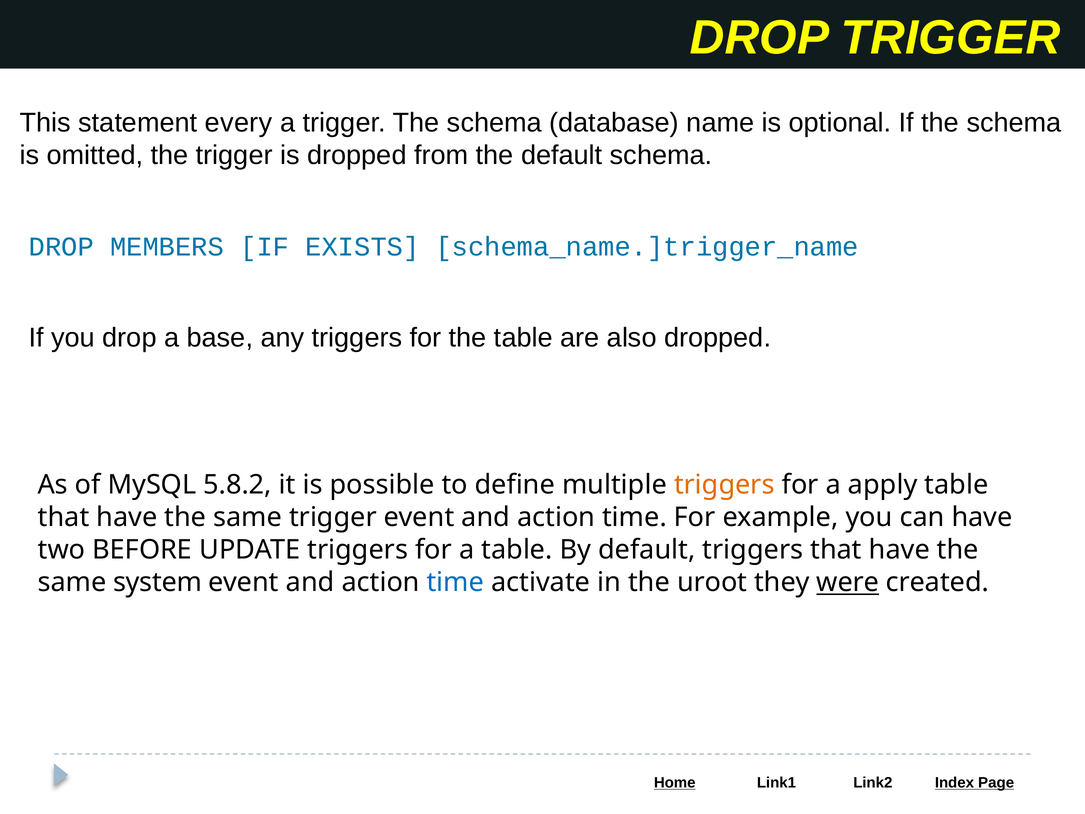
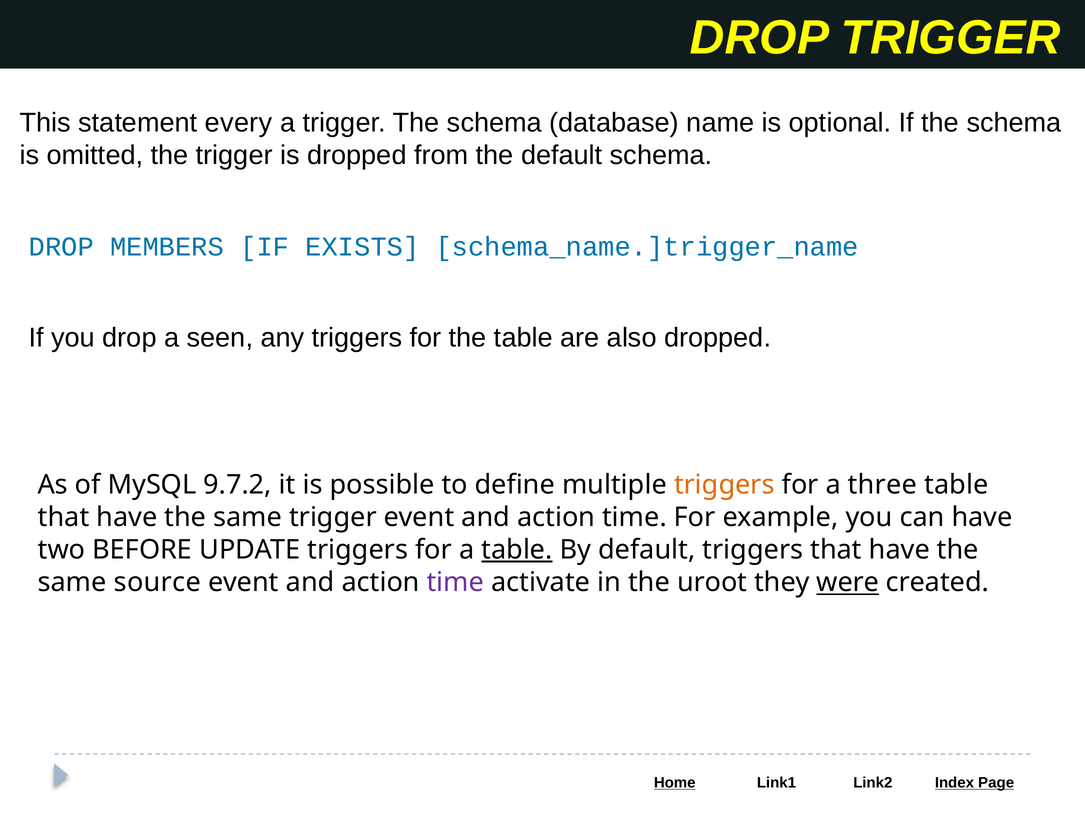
base: base -> seen (220, 338)
5.8.2: 5.8.2 -> 9.7.2 (238, 485)
apply: apply -> three (883, 485)
table underline: none -> present (517, 550)
system: system -> source (157, 582)
time colour: blue -> purple (455, 582)
